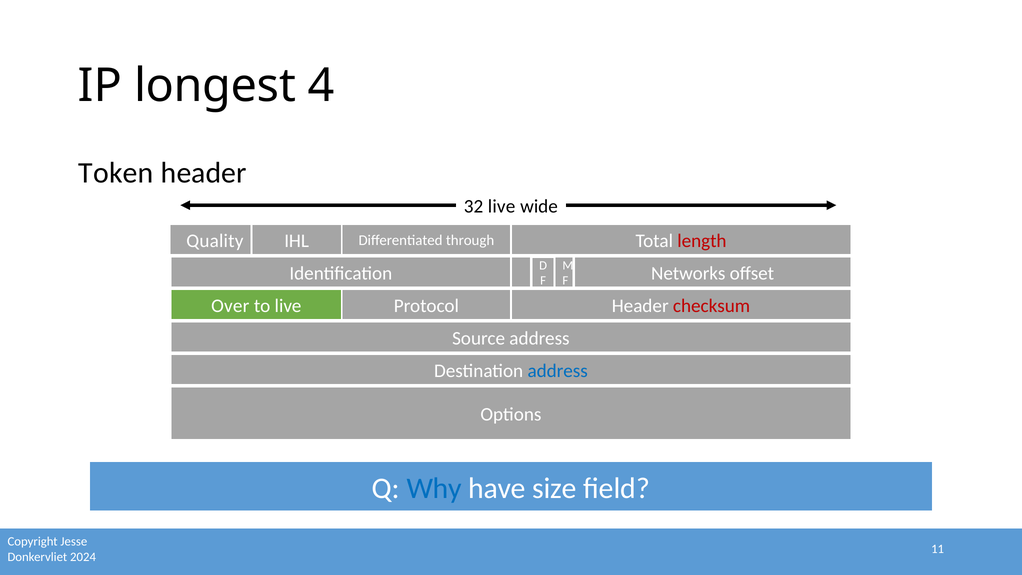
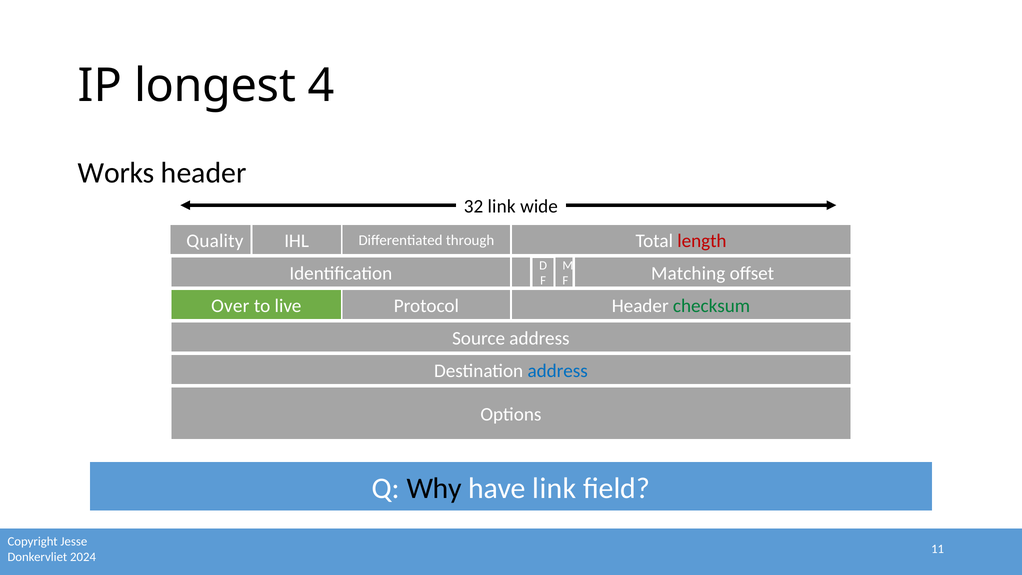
Token: Token -> Works (116, 173)
32 live: live -> link (502, 207)
Networks: Networks -> Matching (688, 273)
checksum colour: red -> green (712, 306)
Why colour: blue -> black (434, 488)
have size: size -> link (554, 488)
